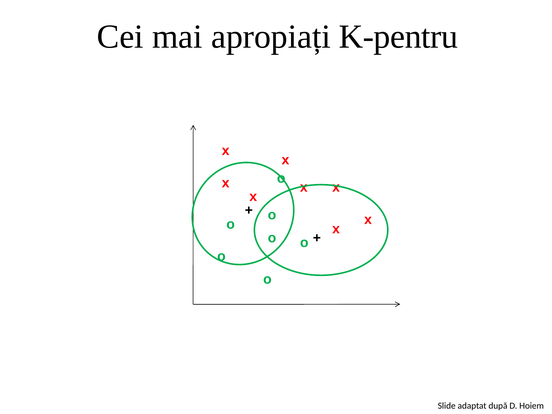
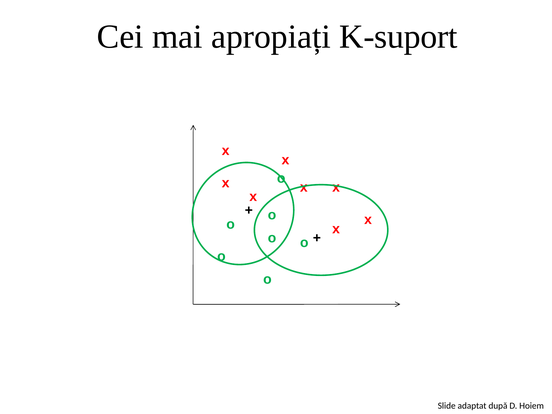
K-pentru: K-pentru -> K-suport (398, 37)
